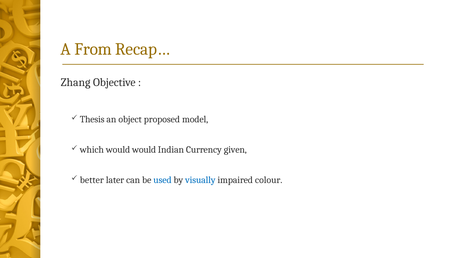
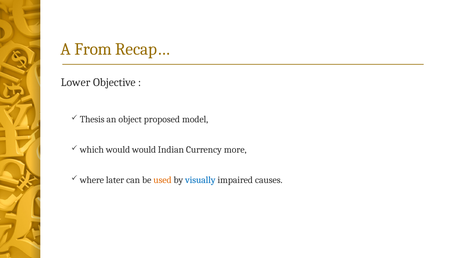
Zhang: Zhang -> Lower (76, 82)
given: given -> more (235, 150)
better: better -> where (92, 180)
used colour: blue -> orange (163, 180)
colour: colour -> causes (269, 180)
